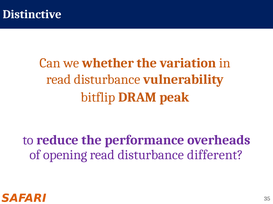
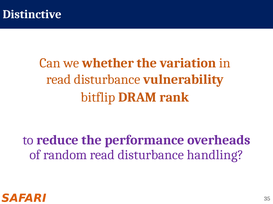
peak: peak -> rank (174, 98)
opening: opening -> random (65, 155)
different: different -> handling (215, 155)
